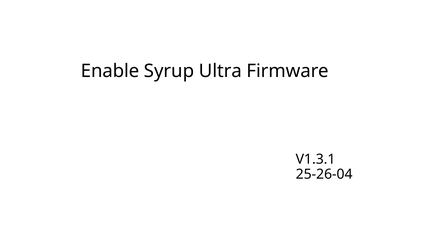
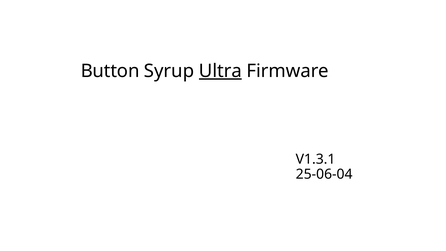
Enable: Enable -> Button (110, 71)
Ultra underline: none -> present (220, 71)
25-26-04: 25-26-04 -> 25-06-04 (324, 174)
